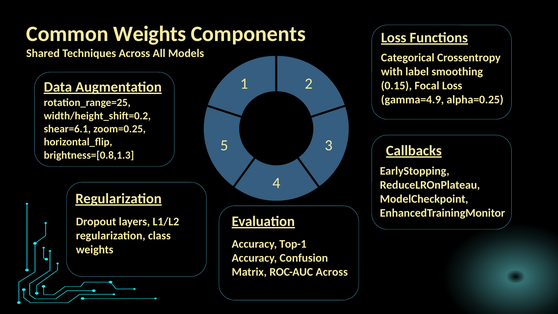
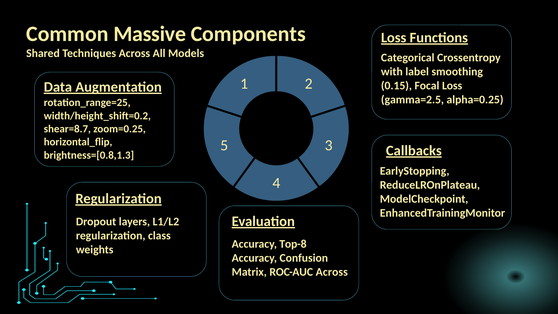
Common Weights: Weights -> Massive (150, 34)
gamma=4.9: gamma=4.9 -> gamma=2.5 (412, 100)
shear=6.1: shear=6.1 -> shear=8.7 (67, 129)
Top-1: Top-1 -> Top-8 (293, 244)
